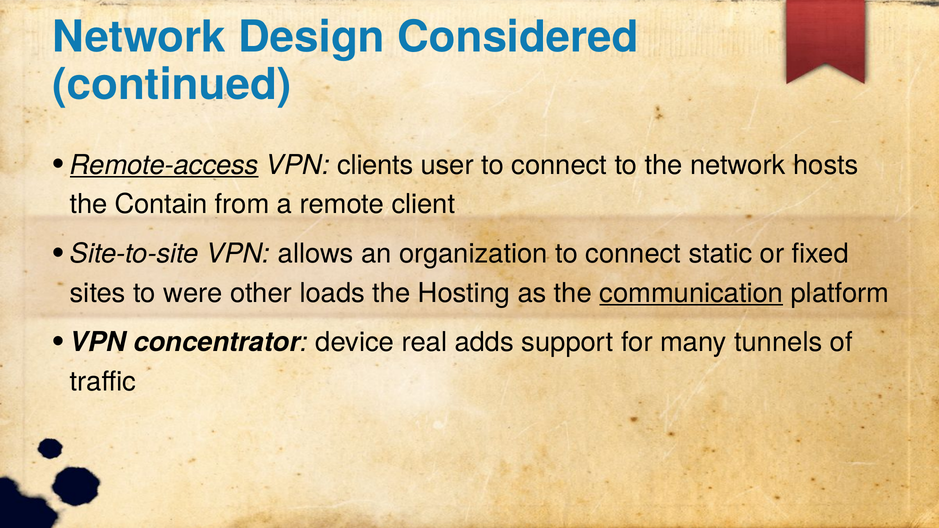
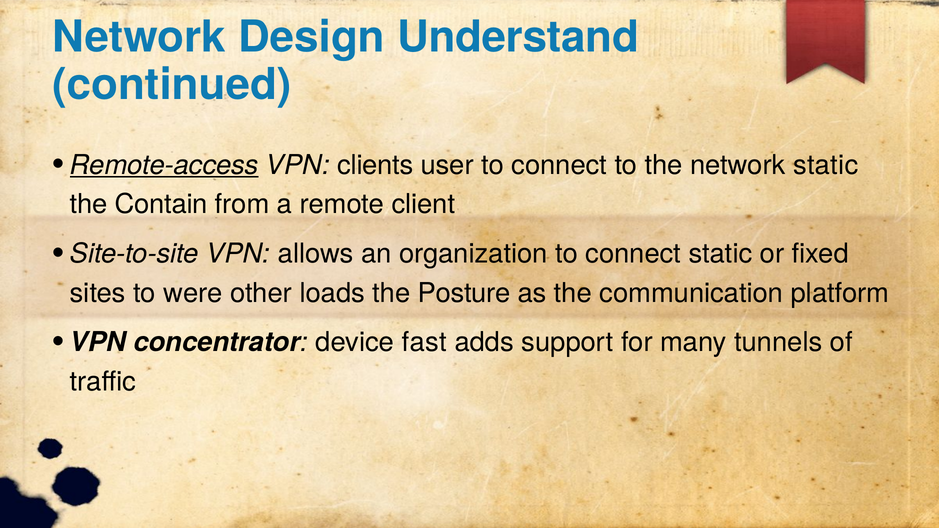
Considered: Considered -> Understand (518, 37)
network hosts: hosts -> static (826, 165)
Hosting: Hosting -> Posture (464, 293)
communication underline: present -> none (691, 293)
real: real -> fast (424, 342)
